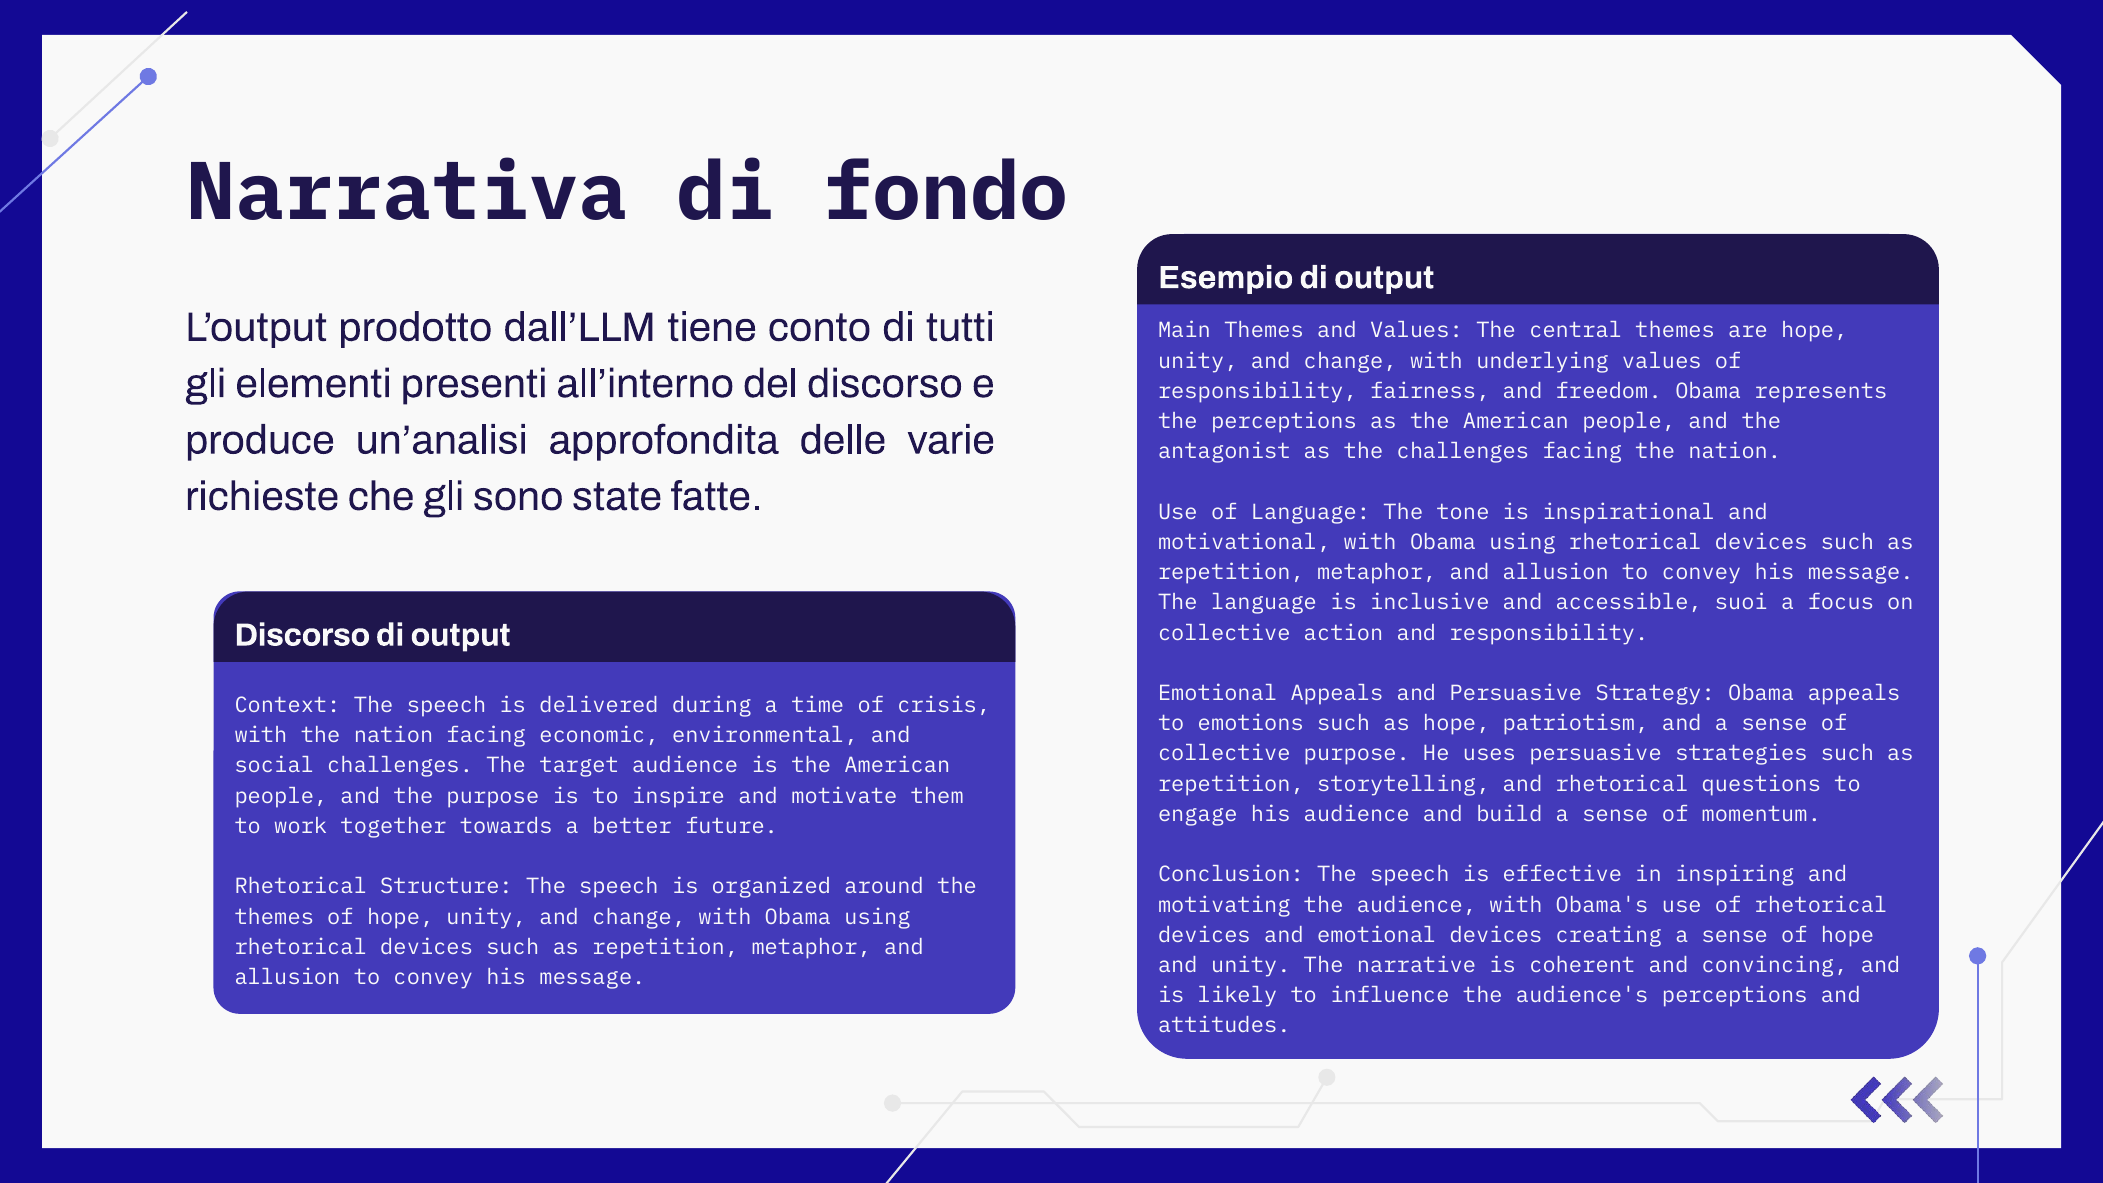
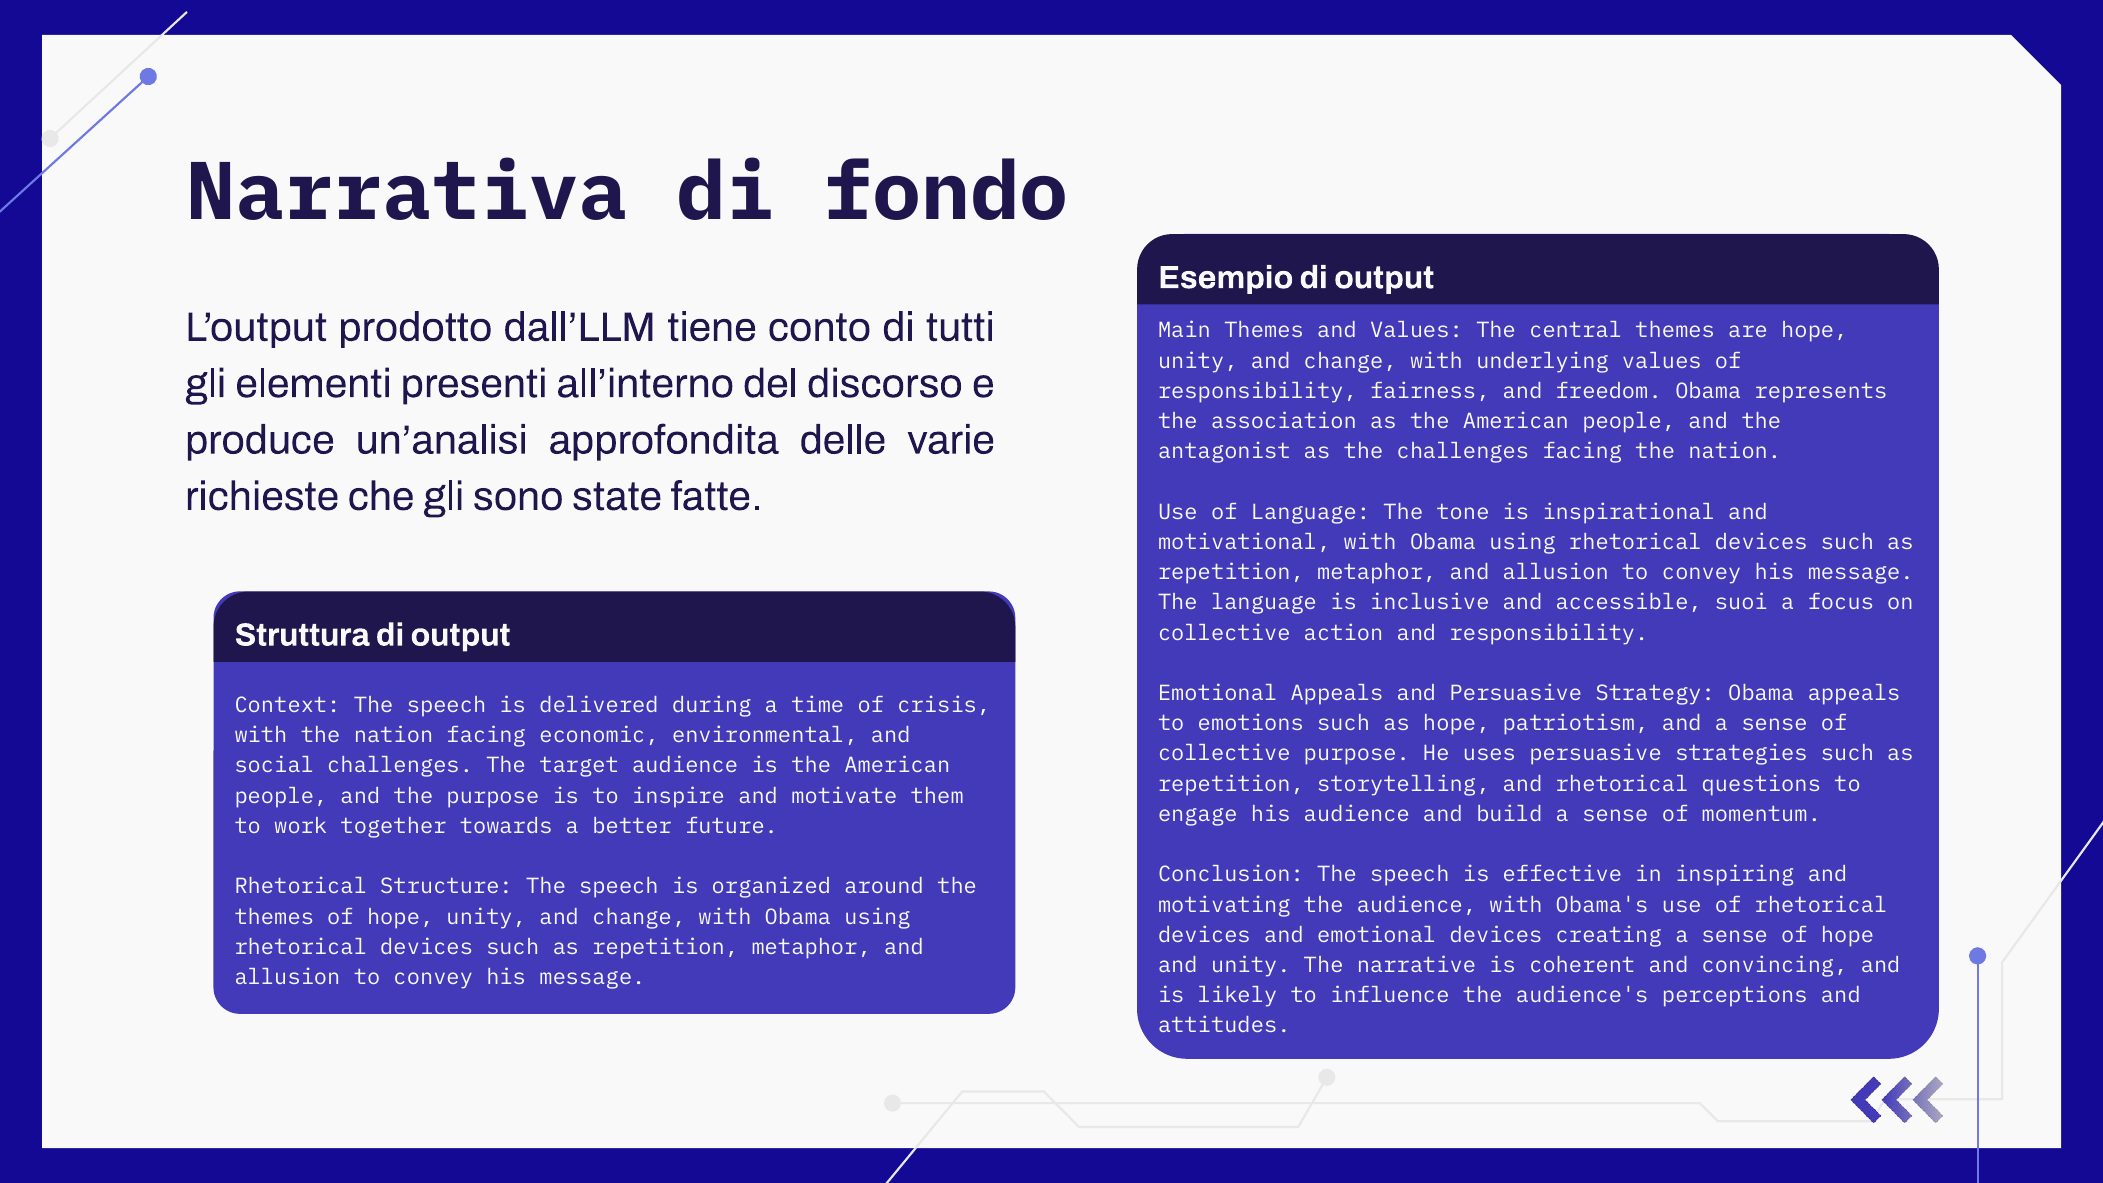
the perceptions: perceptions -> association (1284, 421)
Discorso: Discorso -> Struttura (302, 635)
